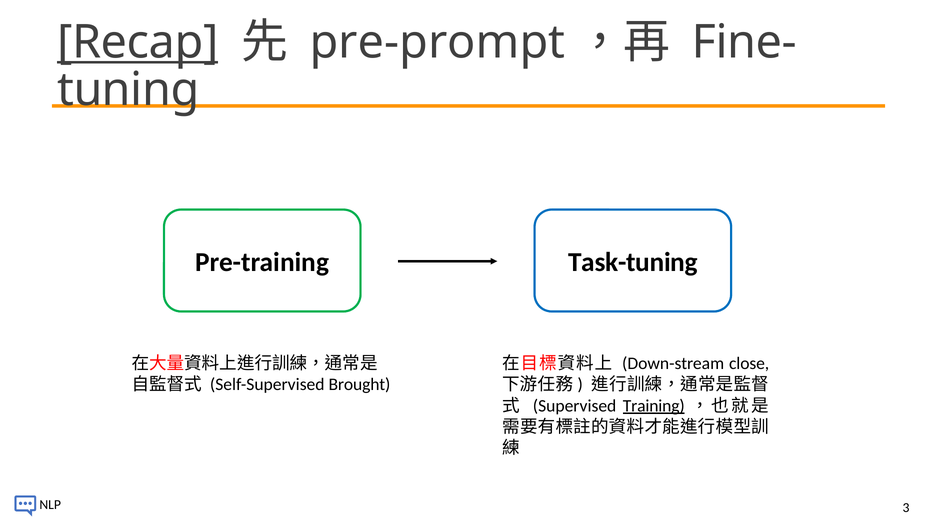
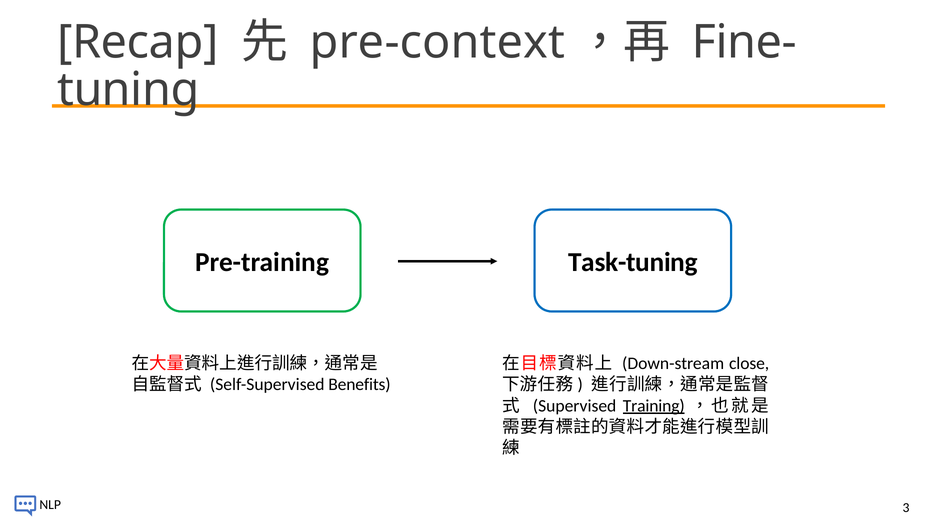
Recap underline: present -> none (138, 42)
pre-prompt: pre-prompt -> pre-context (437, 42)
Brought: Brought -> Benefits (359, 385)
